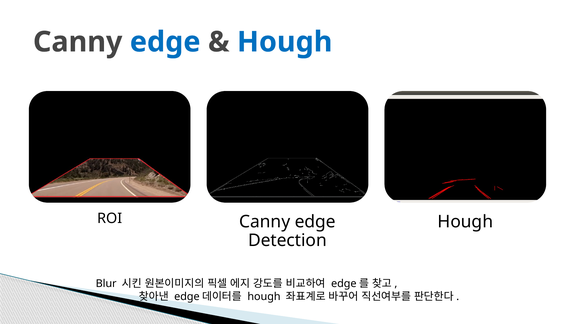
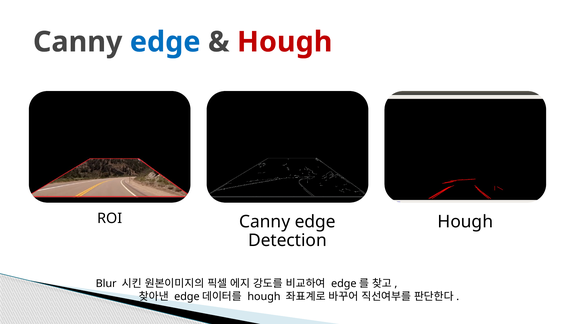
Hough colour: blue -> red (285, 42)
